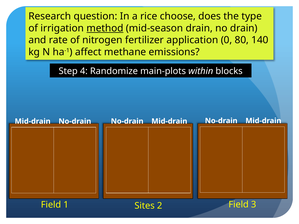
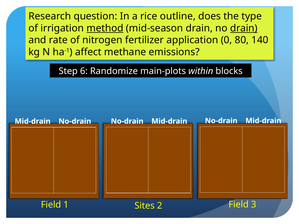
choose: choose -> outline (178, 16)
drain underline: none -> present (244, 28)
Step 4: 4 -> 6 (84, 71)
